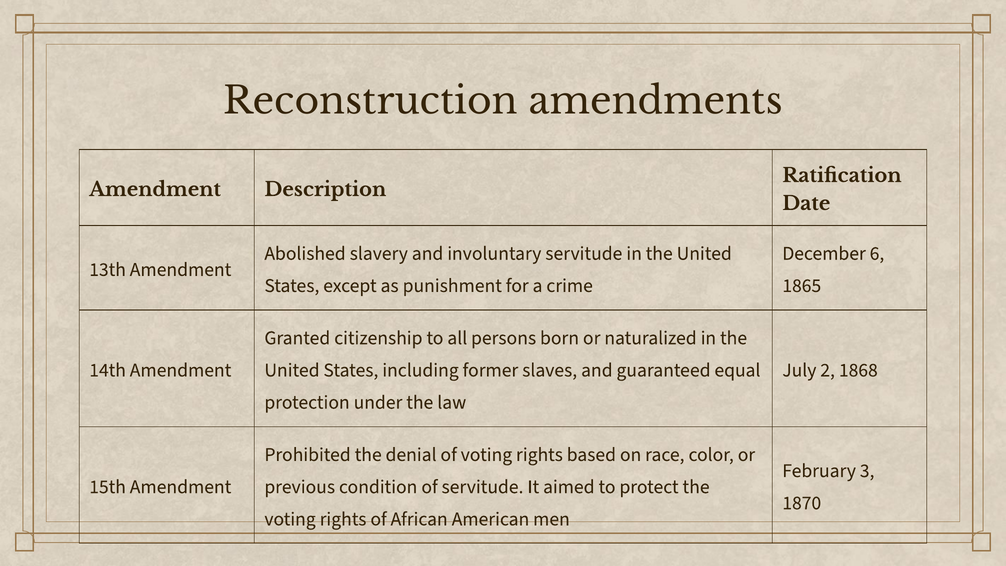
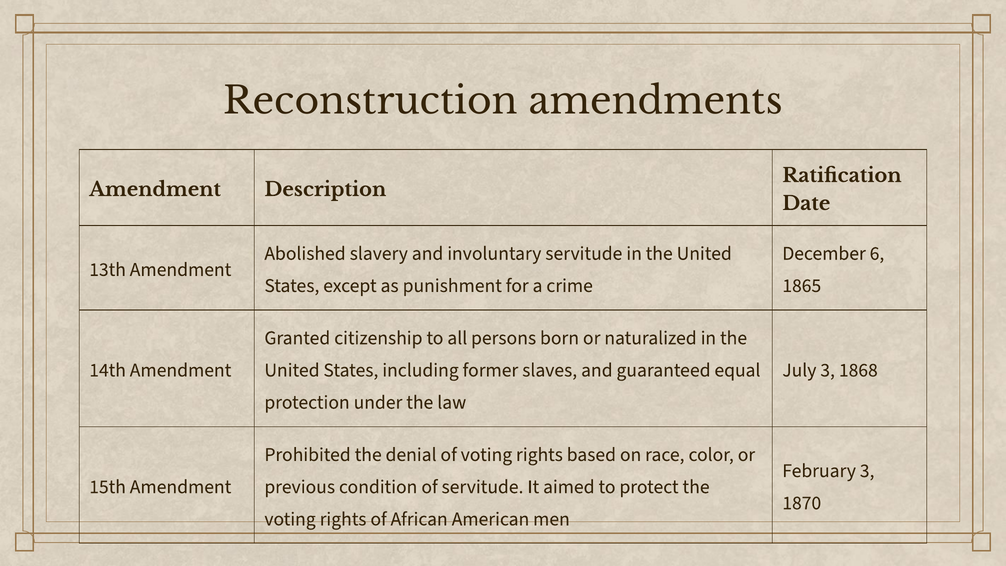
July 2: 2 -> 3 (828, 370)
